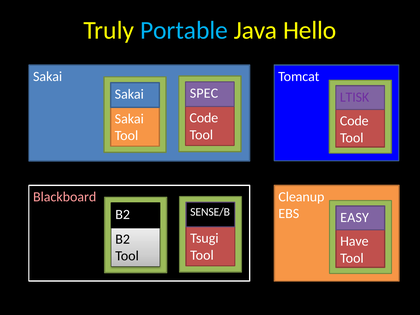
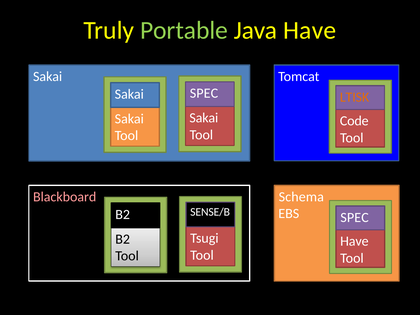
Portable colour: light blue -> light green (184, 30)
Java Hello: Hello -> Have (310, 30)
LTISK colour: purple -> orange (355, 97)
Code: Code -> Sakai (204, 118)
Cleanup: Cleanup -> Schema (301, 197)
EASY: EASY -> SPEC (355, 217)
